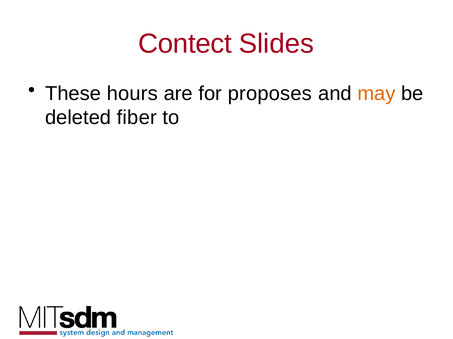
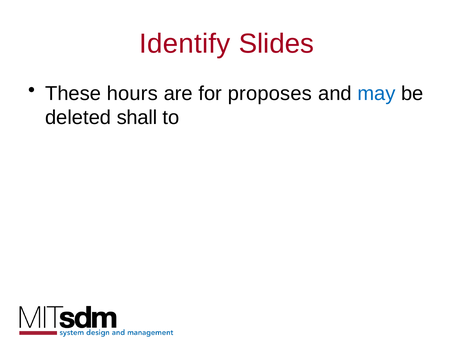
Contect: Contect -> Identify (185, 44)
may colour: orange -> blue (376, 94)
fiber: fiber -> shall (137, 118)
